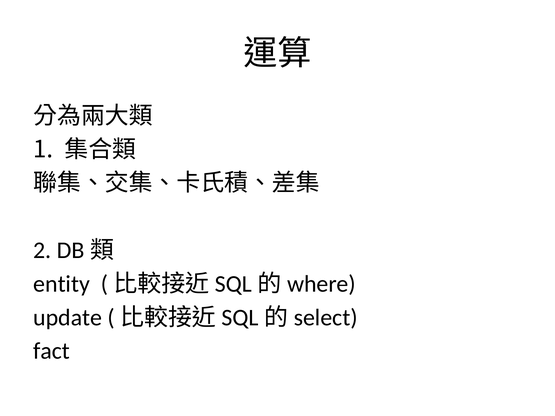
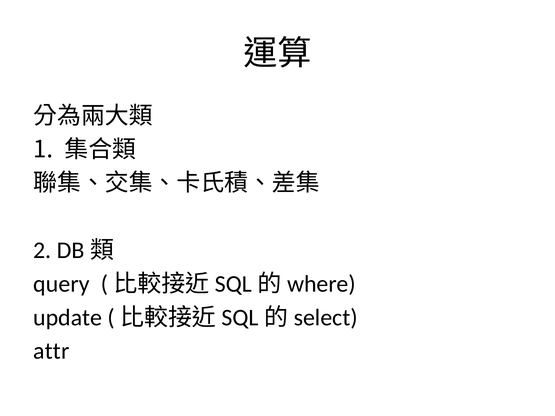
entity: entity -> query (62, 284)
fact: fact -> attr (51, 351)
